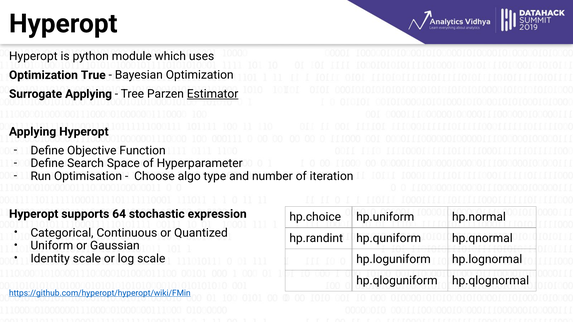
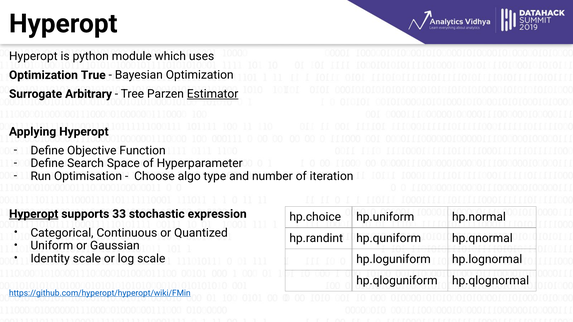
Surrogate Applying: Applying -> Arbitrary (89, 94)
Hyperopt underline: none -> present (34, 214)
64: 64 -> 33 (119, 214)
